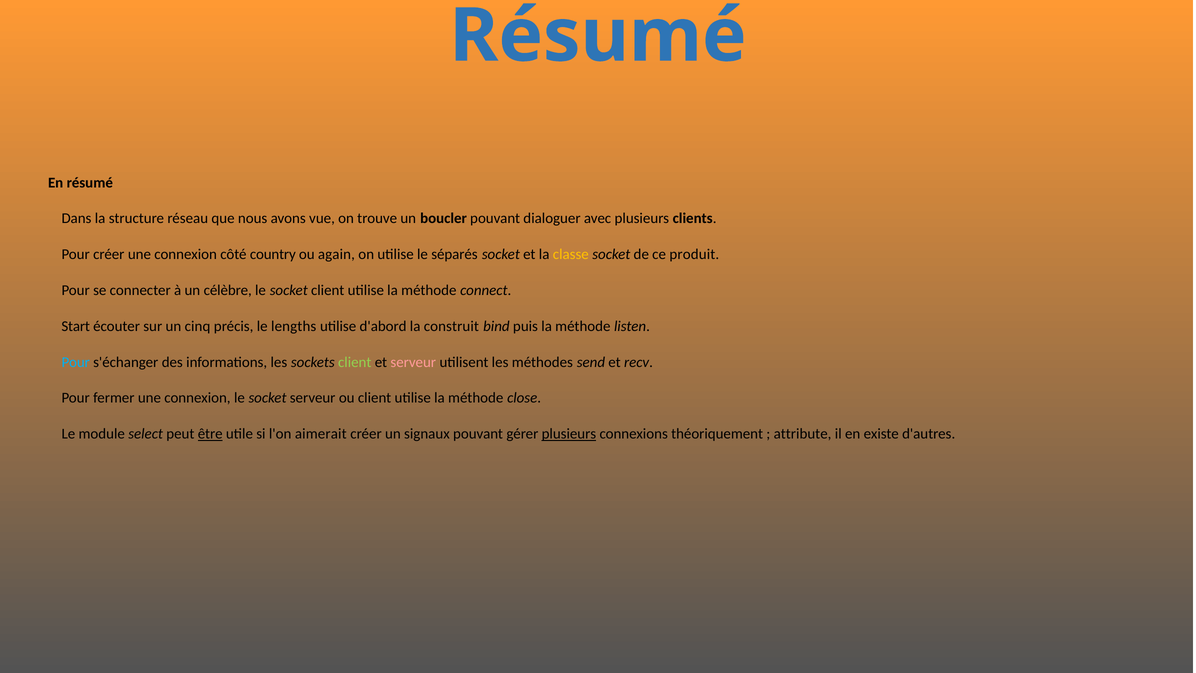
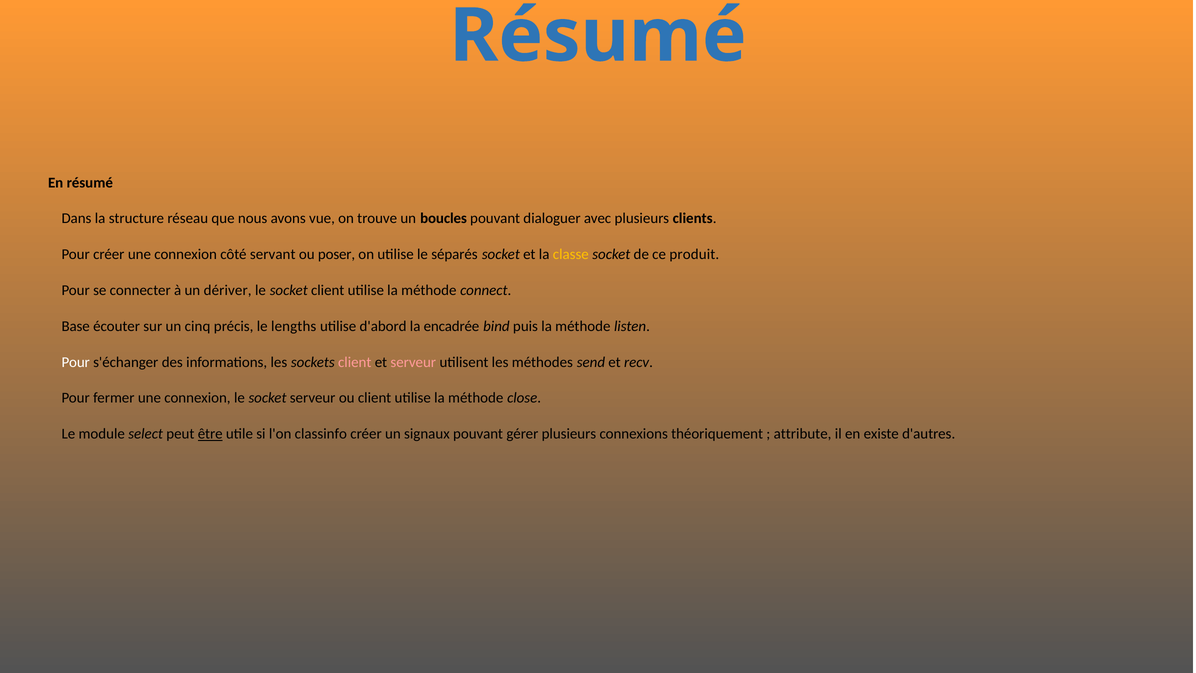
boucler: boucler -> boucles (444, 218)
country: country -> servant (273, 254)
again: again -> poser (337, 254)
célèbre: célèbre -> dériver (228, 290)
Start: Start -> Base (76, 326)
construit: construit -> encadrée (451, 326)
Pour colour: light blue -> white (76, 362)
client colour: light green -> pink (355, 362)
aimerait: aimerait -> classinfo (321, 434)
plusieurs underline: present -> none (569, 434)
